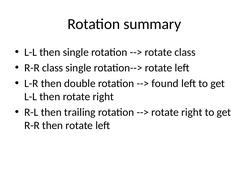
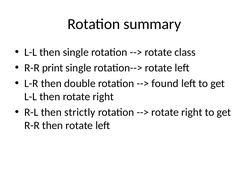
R-R class: class -> print (53, 68)
trailing: trailing -> strictly (80, 112)
